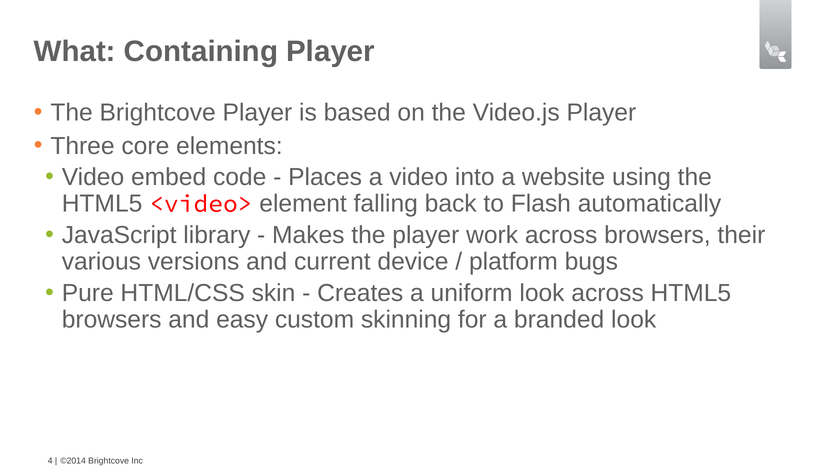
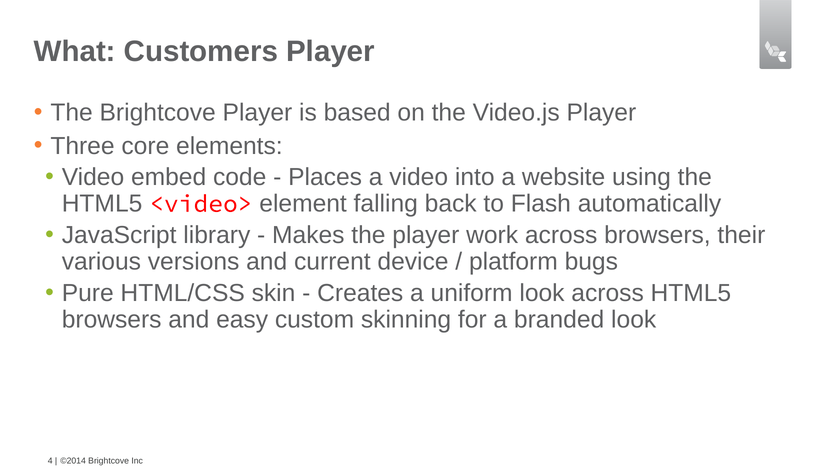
Containing: Containing -> Customers (201, 52)
